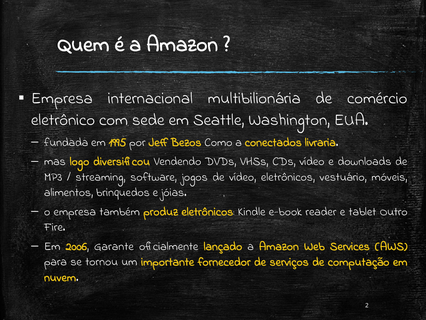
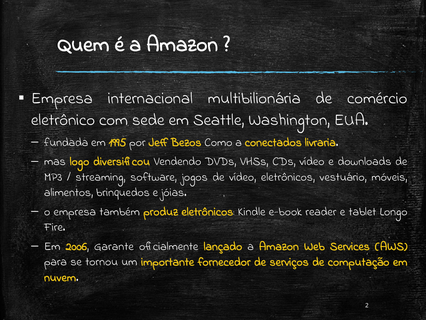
Outro: Outro -> Longo (394, 211)
